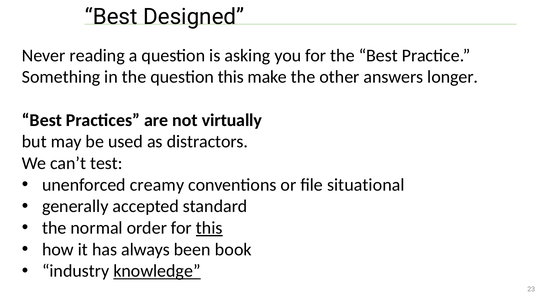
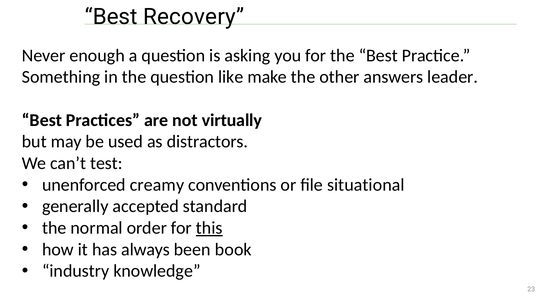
Designed: Designed -> Recovery (194, 17)
reading: reading -> enough (97, 56)
question this: this -> like (231, 77)
longer: longer -> leader (453, 77)
knowledge underline: present -> none (157, 271)
